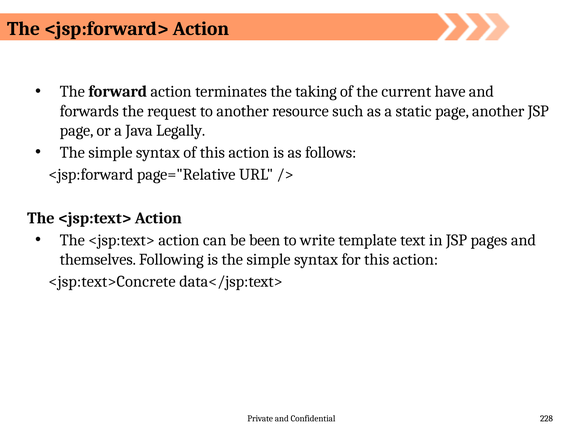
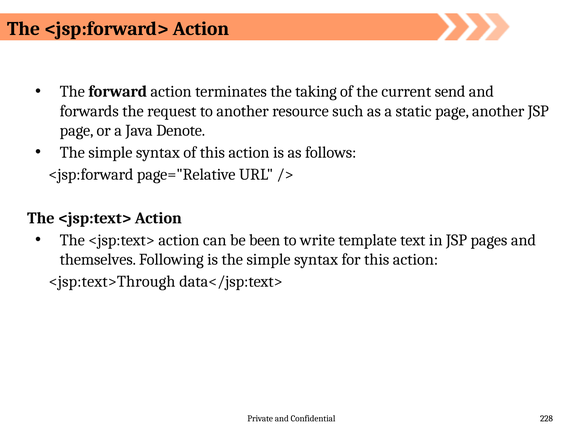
have: have -> send (450, 91)
Legally: Legally -> Denote (181, 130)
<jsp:text>Concrete: <jsp:text>Concrete -> <jsp:text>Through (112, 281)
